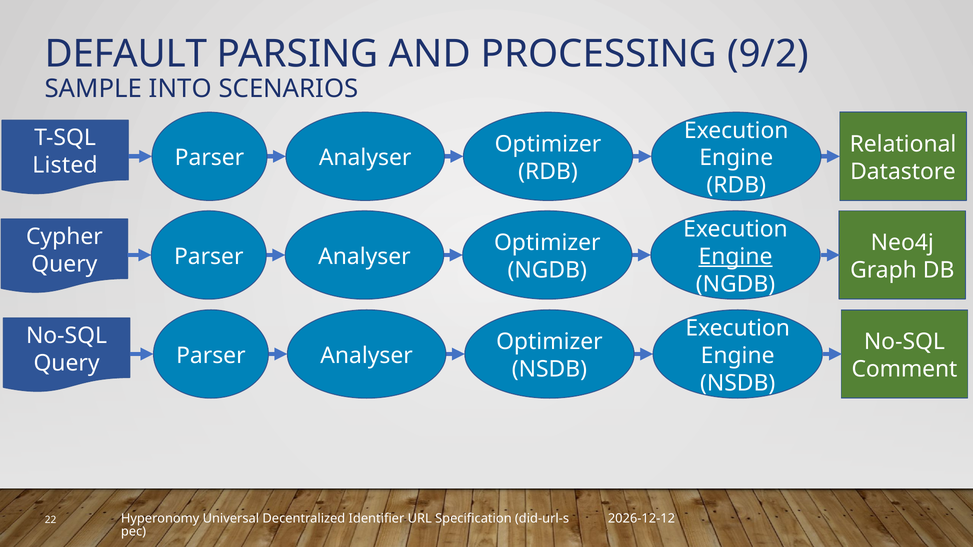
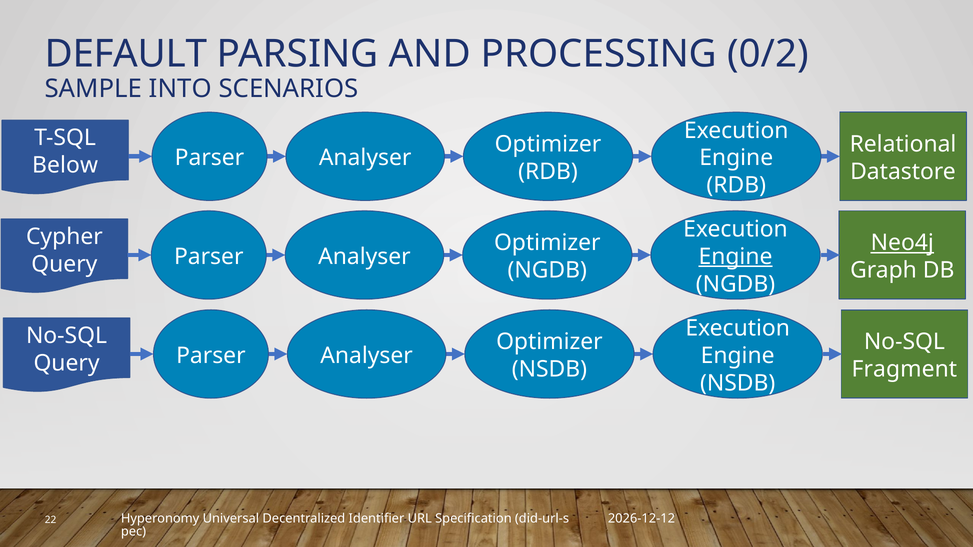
9/2: 9/2 -> 0/2 (768, 54)
Listed: Listed -> Below (65, 165)
Neo4j underline: none -> present (902, 243)
Comment: Comment -> Fragment (904, 370)
